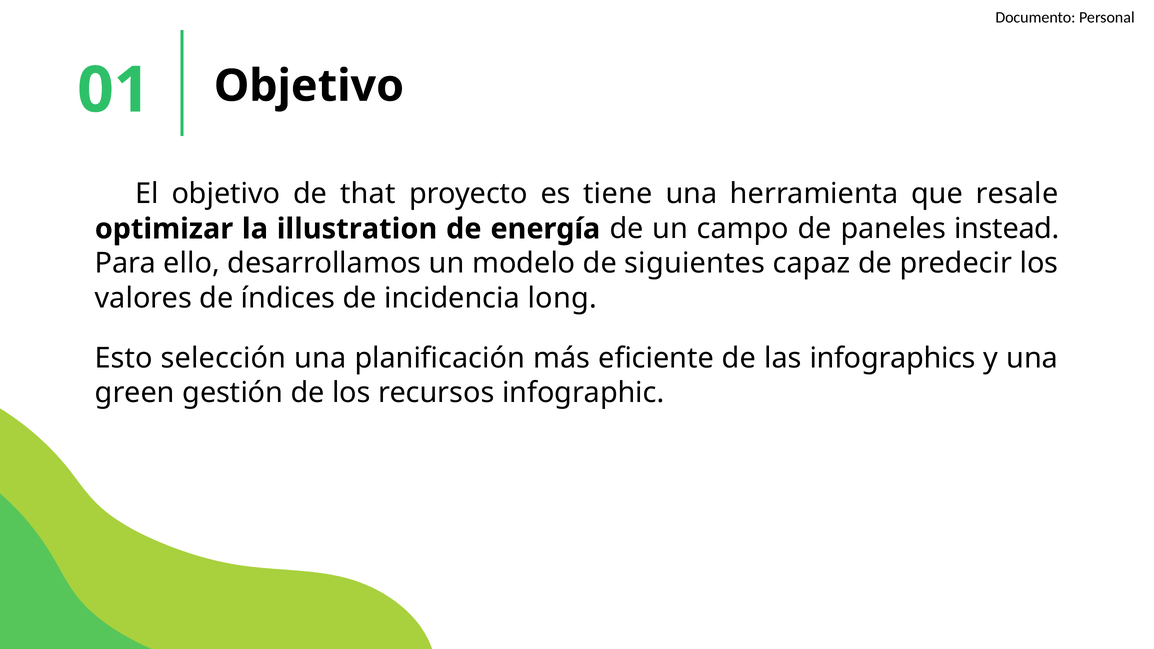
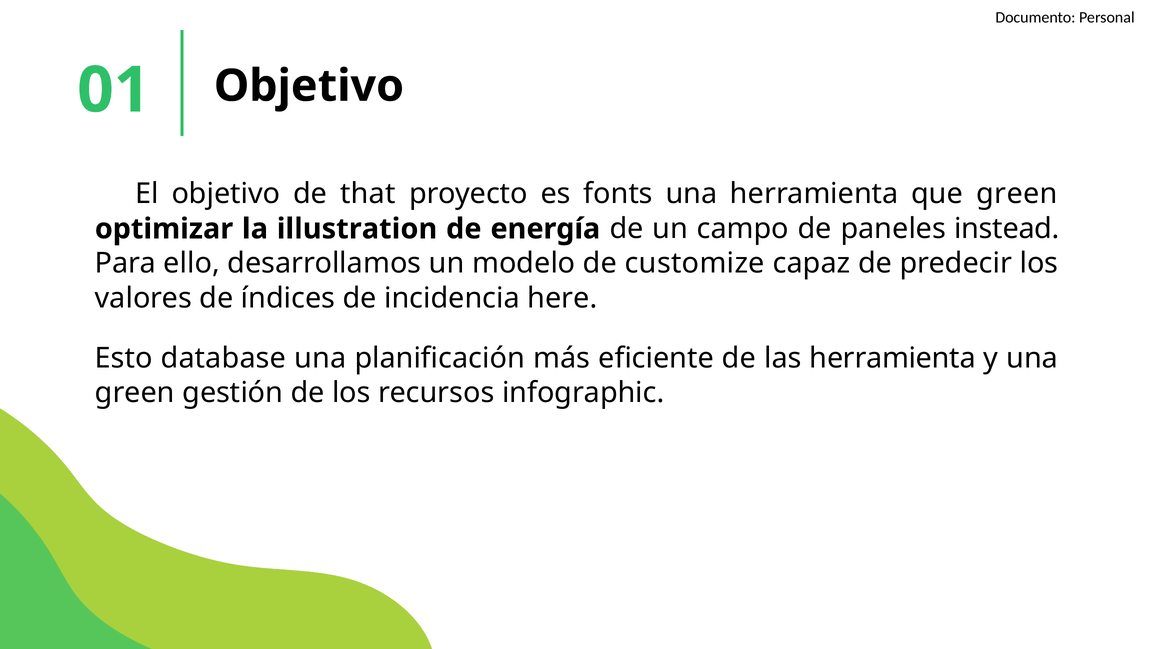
tiene: tiene -> fonts (618, 194)
que resale: resale -> green (1017, 194)
siguientes: siguientes -> customize (695, 264)
long: long -> here (562, 298)
selección: selección -> database (223, 358)
las infographics: infographics -> herramienta (893, 358)
